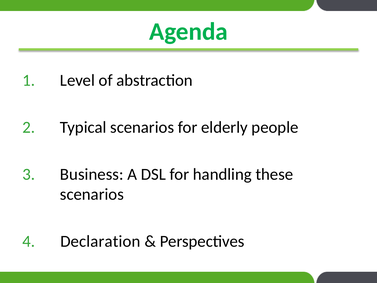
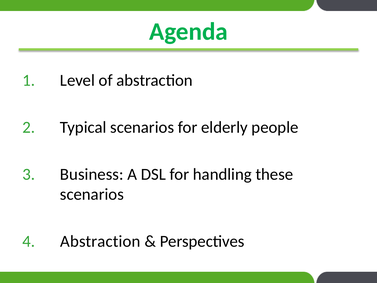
Declaration: Declaration -> Abstraction (100, 241)
